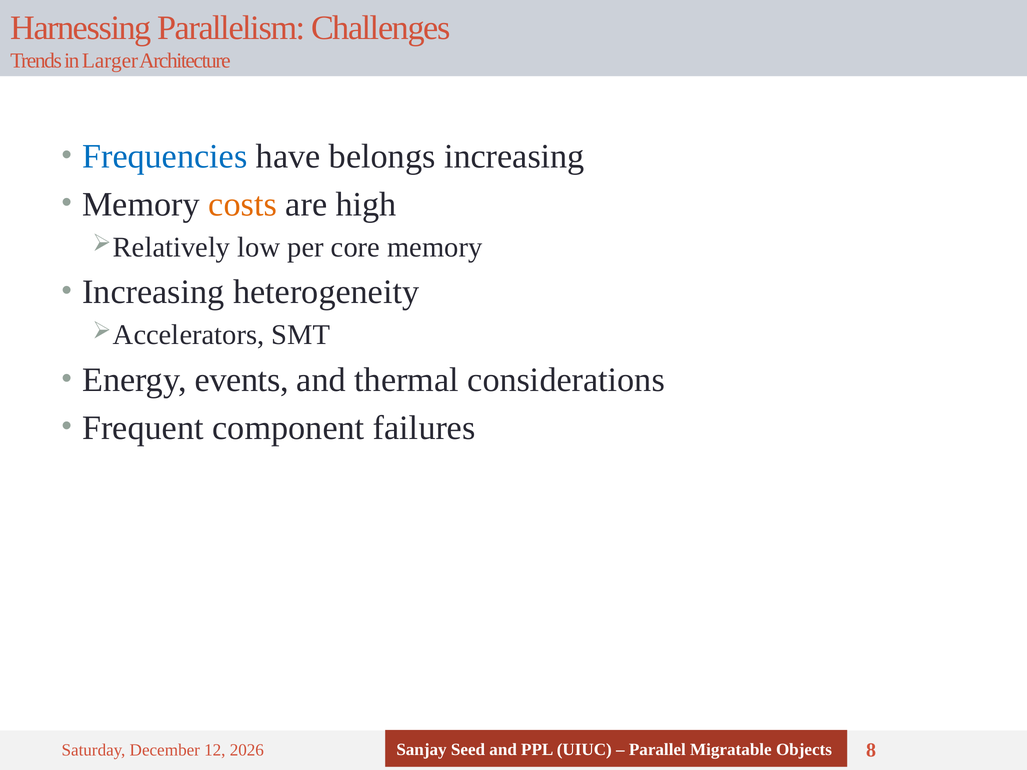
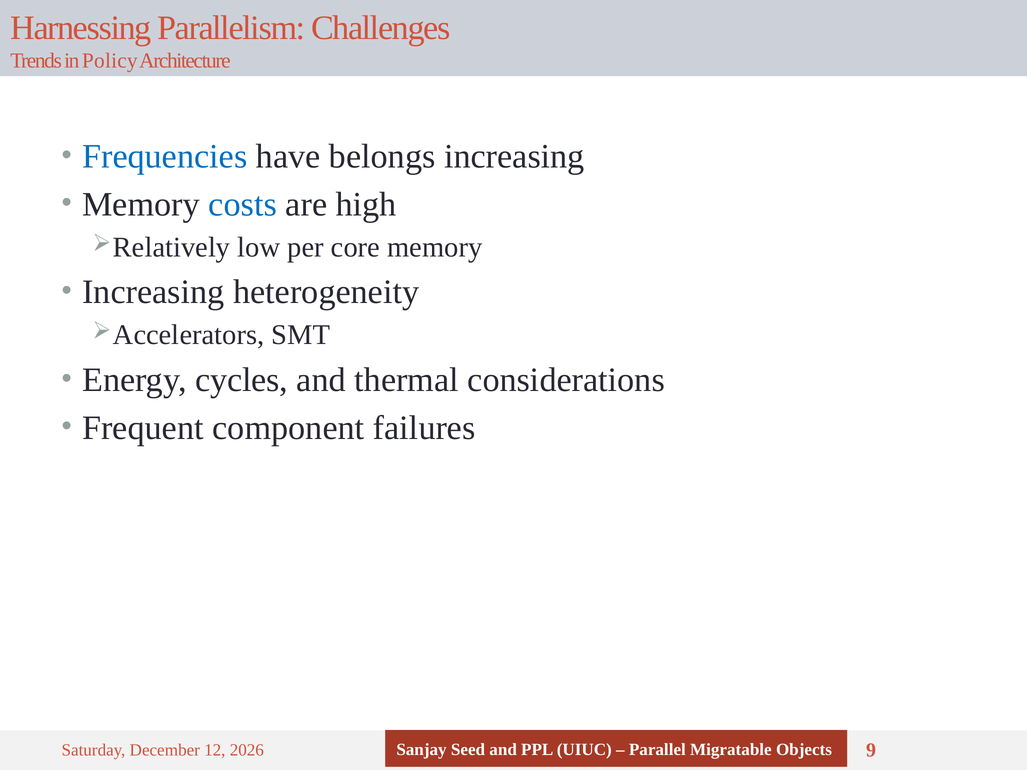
Larger: Larger -> Policy (110, 61)
costs colour: orange -> blue (243, 204)
events: events -> cycles (242, 380)
8: 8 -> 9 (871, 751)
